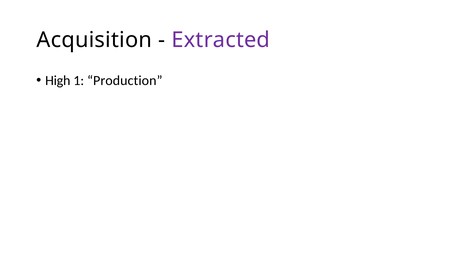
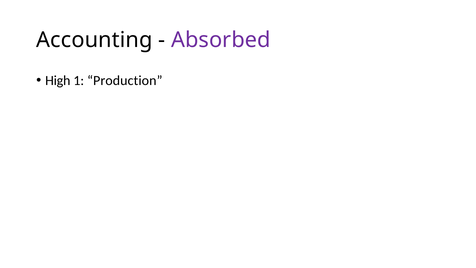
Acquisition: Acquisition -> Accounting (94, 40)
Extracted: Extracted -> Absorbed (221, 40)
